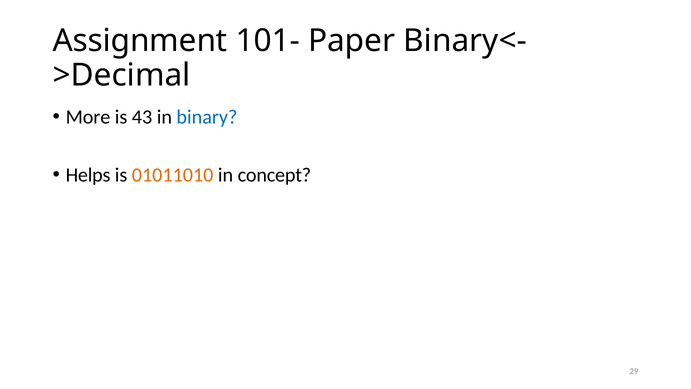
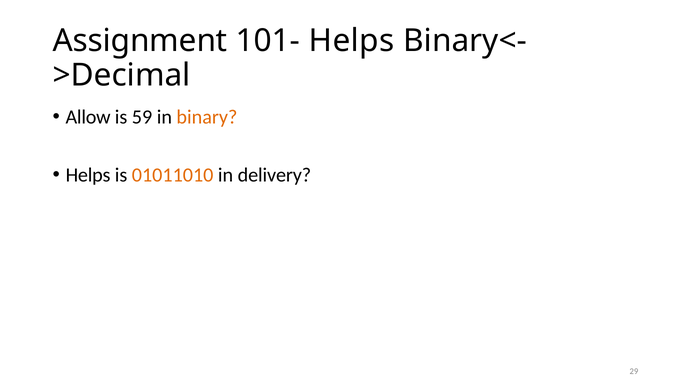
101- Paper: Paper -> Helps (352, 41)
More: More -> Allow (88, 117)
43: 43 -> 59 (142, 117)
binary colour: blue -> orange (207, 117)
concept: concept -> delivery (274, 175)
